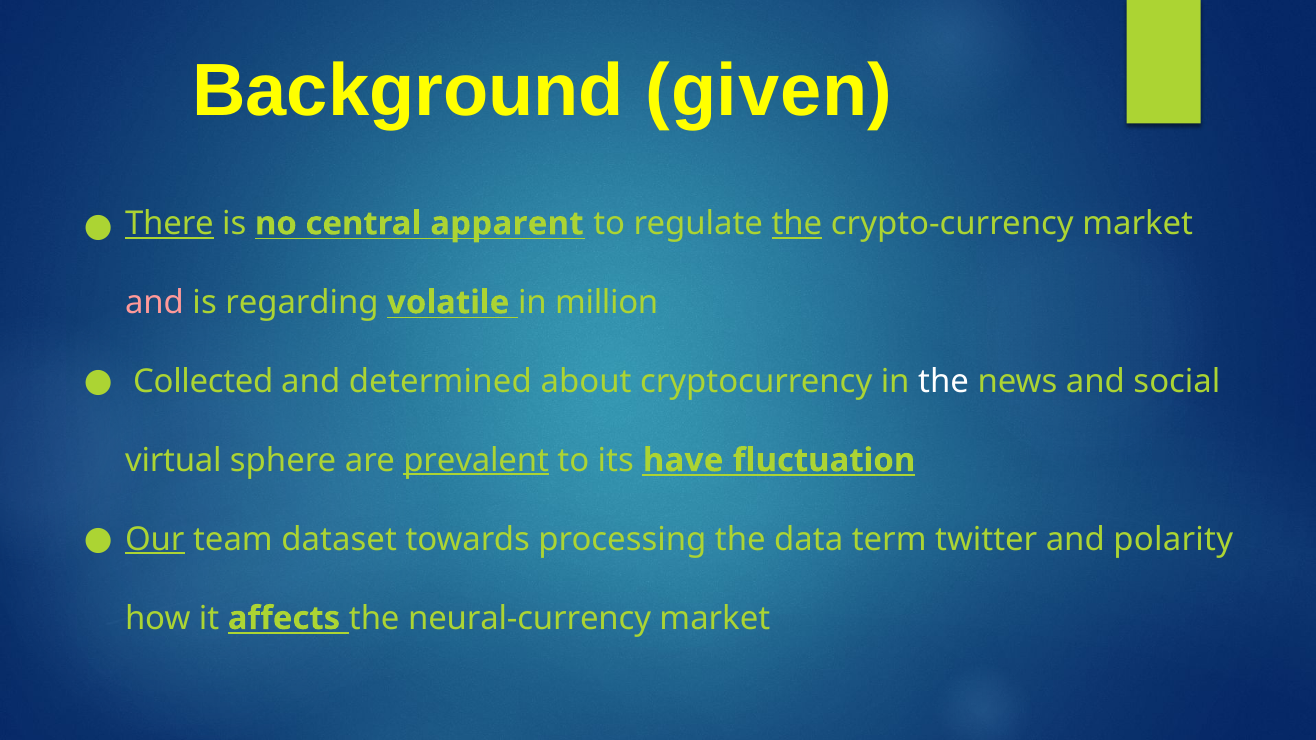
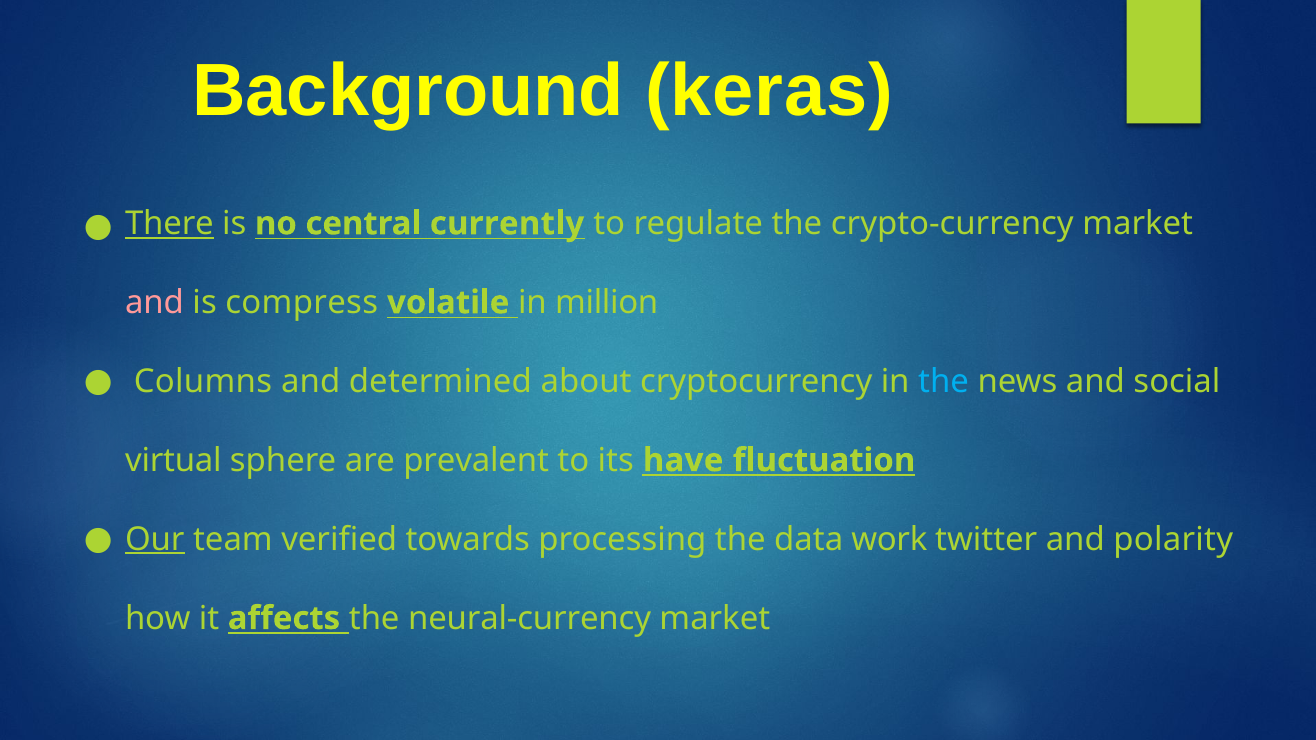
given: given -> keras (769, 91)
apparent: apparent -> currently (507, 224)
the underline: present -> none (797, 224)
regarding: regarding -> compress (302, 303)
Collected: Collected -> Columns (203, 382)
the colour: white -> light blue (944, 382)
prevalent underline: present -> none (476, 460)
dataset: dataset -> verified (339, 539)
term: term -> work (889, 539)
